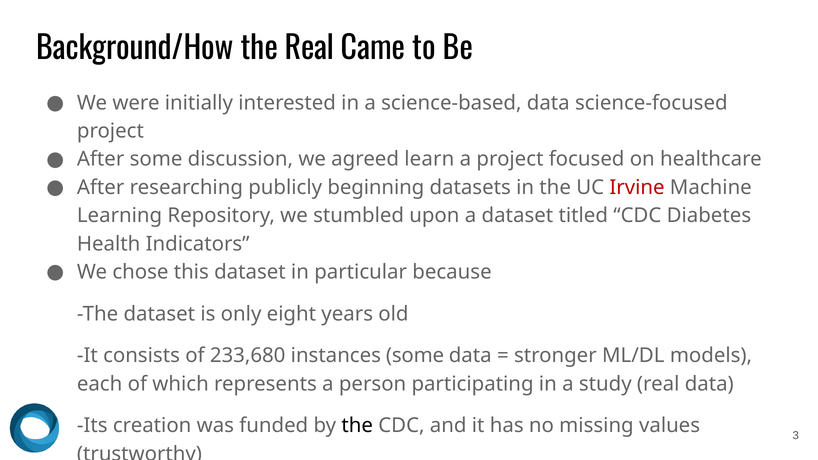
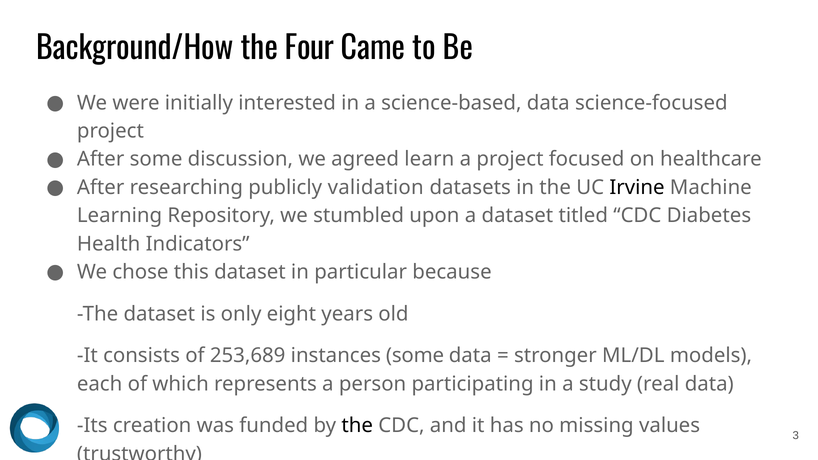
the Real: Real -> Four (310, 49)
beginning: beginning -> validation (376, 187)
Irvine colour: red -> black (637, 187)
233,680: 233,680 -> 253,689 (248, 356)
